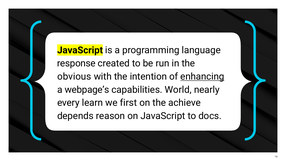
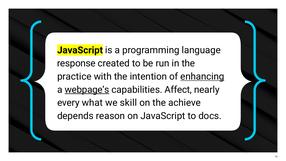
obvious: obvious -> practice (74, 76)
webpage’s underline: none -> present (87, 90)
World: World -> Affect (178, 90)
learn: learn -> what (92, 103)
first: first -> skill (128, 103)
